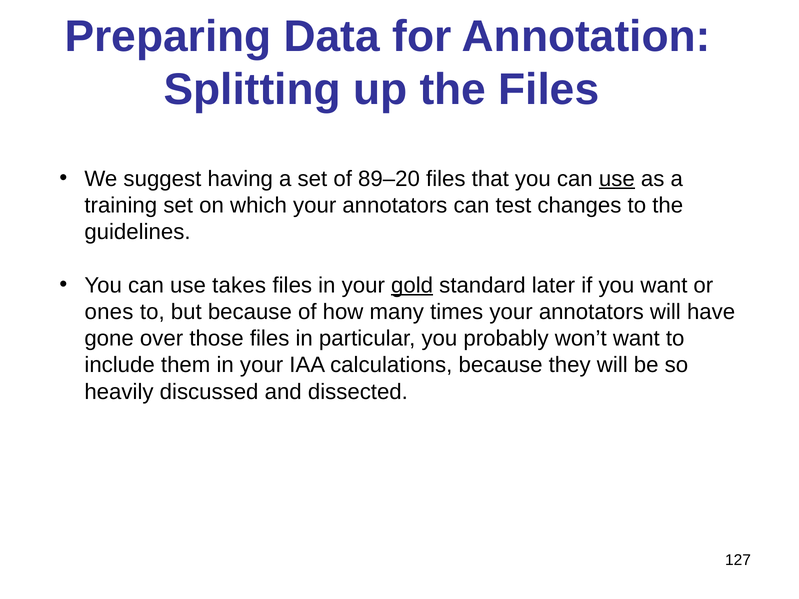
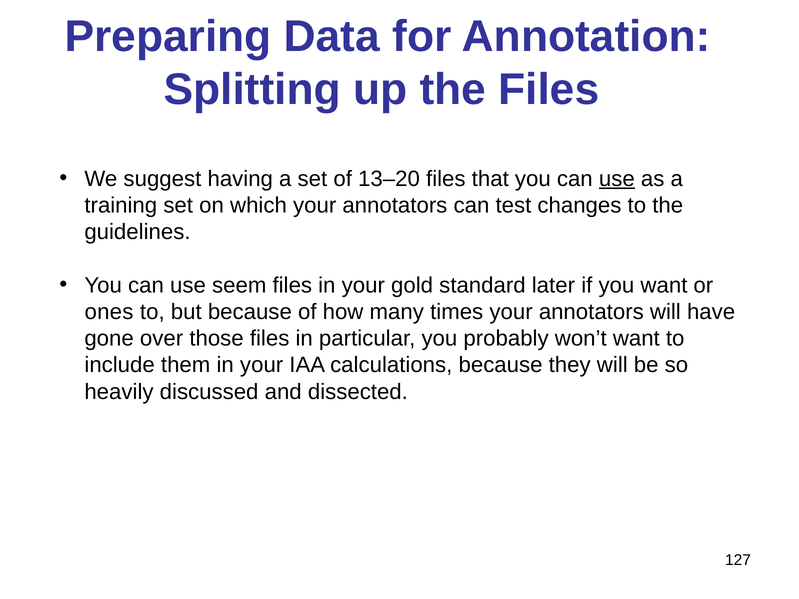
89–20: 89–20 -> 13–20 (389, 179)
takes: takes -> seem (239, 285)
gold underline: present -> none (412, 285)
